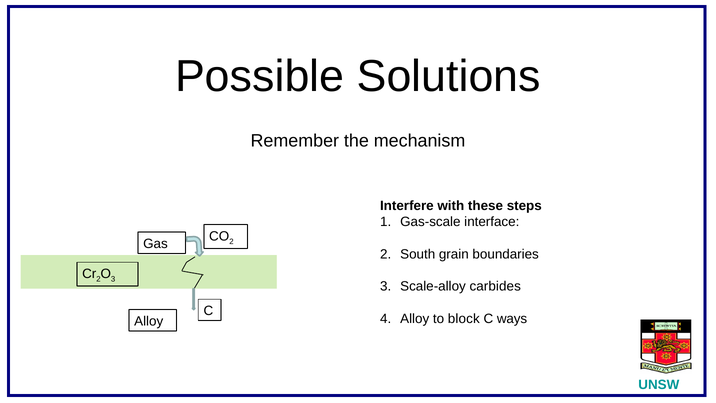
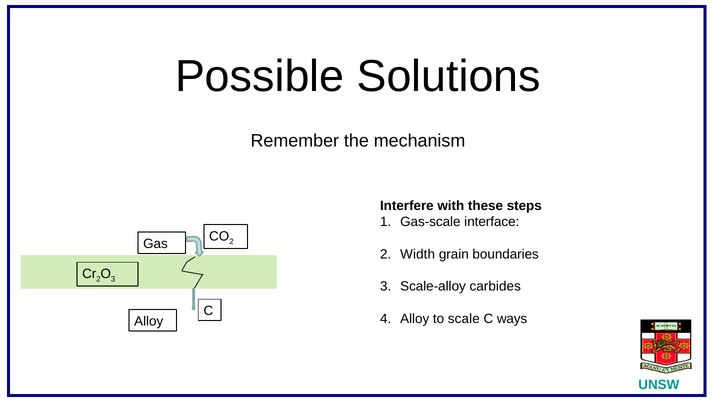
South: South -> Width (418, 254)
block: block -> scale (464, 318)
